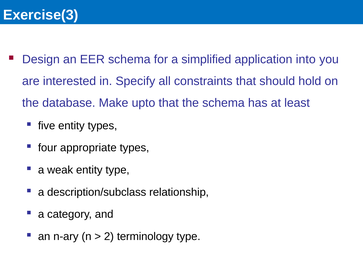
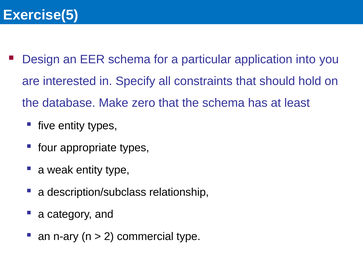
Exercise(3: Exercise(3 -> Exercise(5 (41, 15)
simplified: simplified -> particular (206, 60)
upto: upto -> zero (143, 103)
terminology: terminology -> commercial (145, 237)
